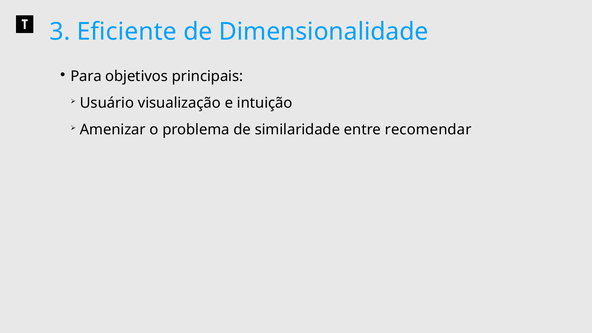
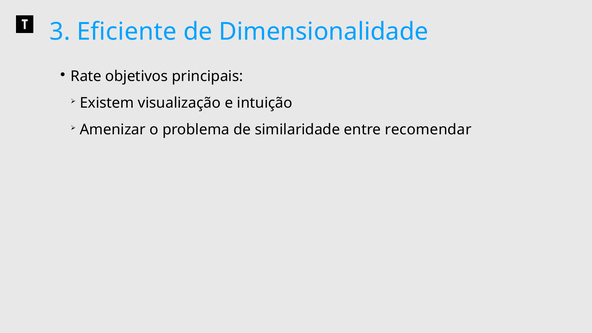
Para: Para -> Rate (86, 76)
Usuário: Usuário -> Existem (107, 103)
